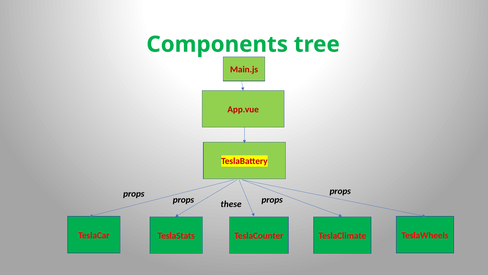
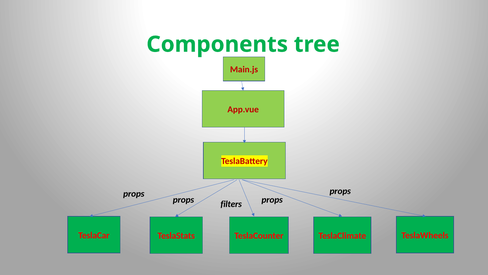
these: these -> filters (231, 204)
